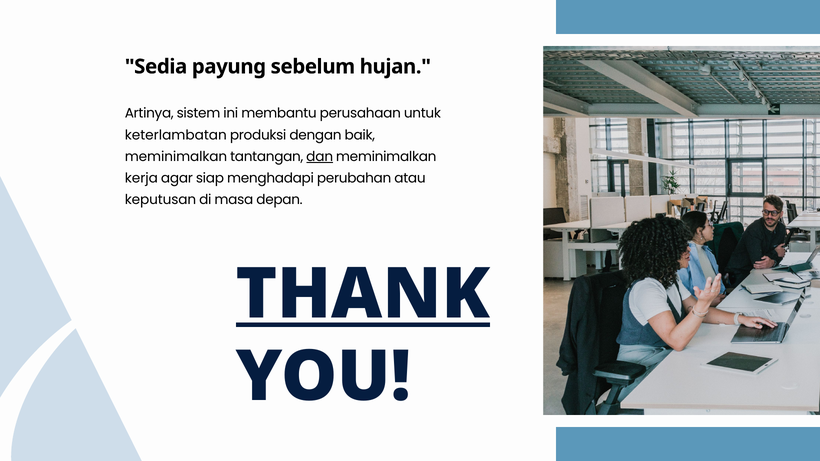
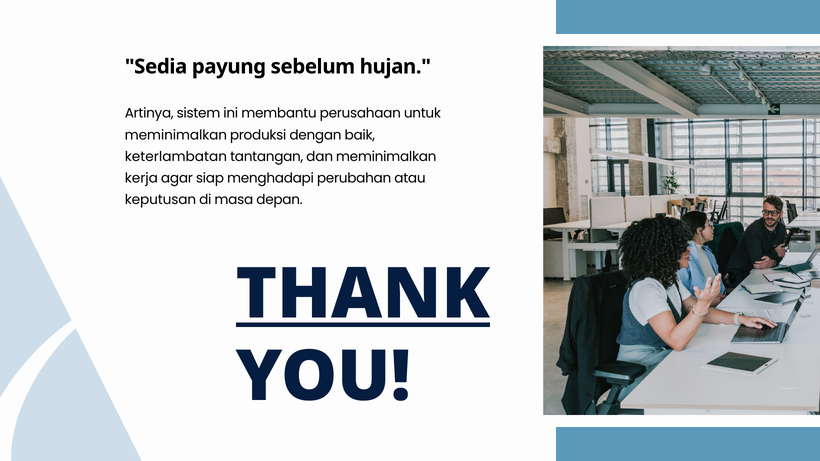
keterlambatan: keterlambatan -> meminimalkan (176, 135)
meminimalkan: meminimalkan -> keterlambatan (176, 157)
dan underline: present -> none (320, 157)
